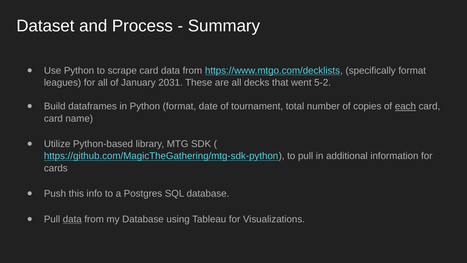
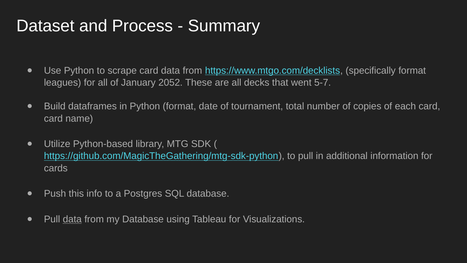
2031: 2031 -> 2052 (171, 83)
5-2: 5-2 -> 5-7 (323, 83)
each underline: present -> none (405, 106)
